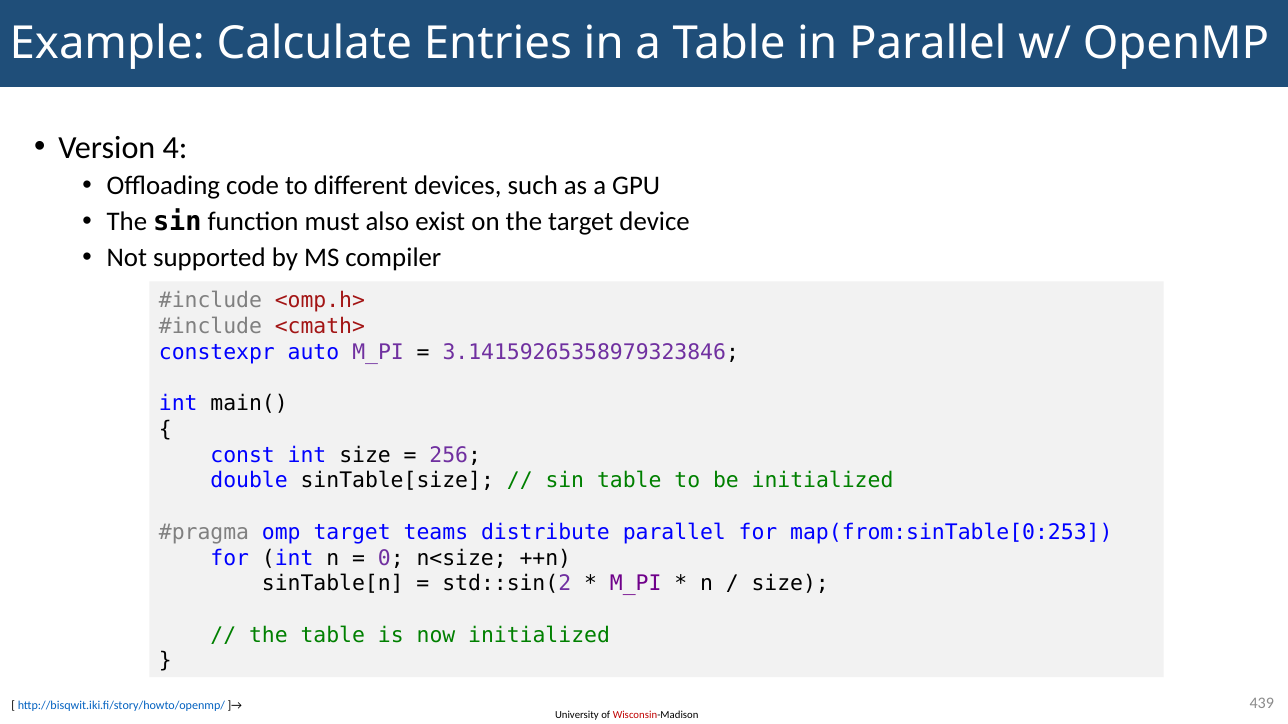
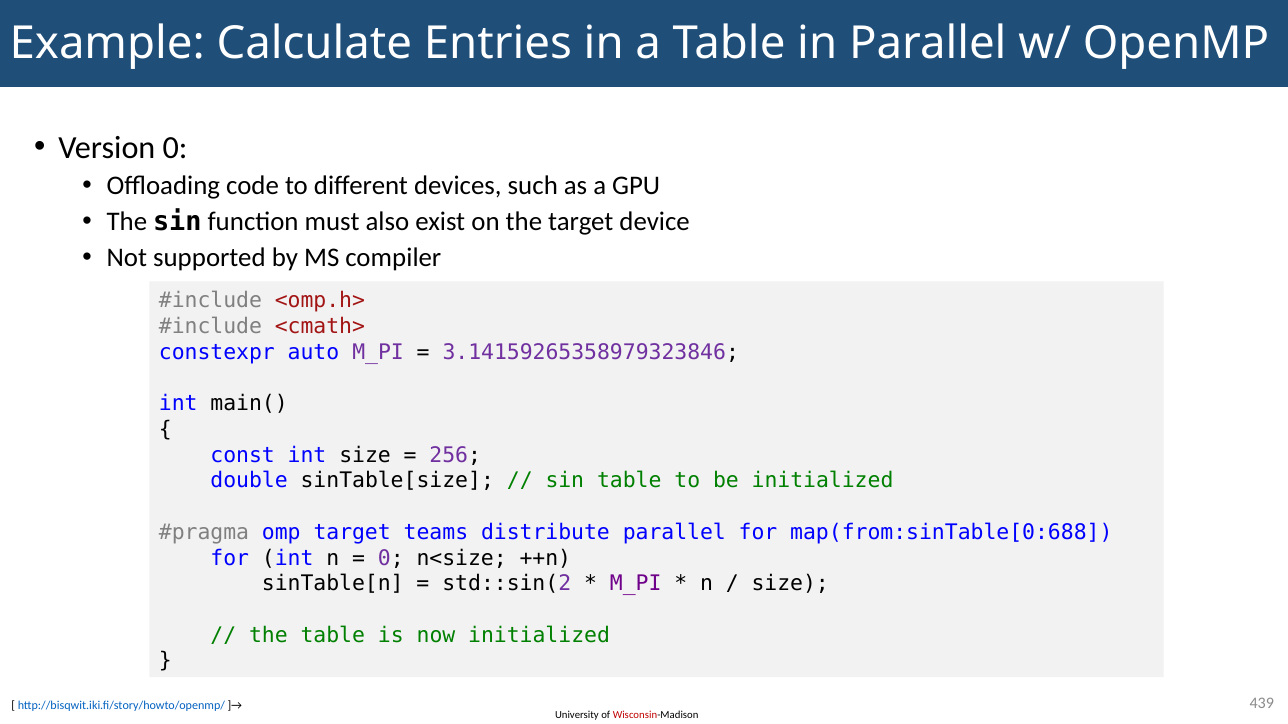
Version 4: 4 -> 0 (175, 148)
map(from:sinTable[0:253: map(from:sinTable[0:253 -> map(from:sinTable[0:688 (951, 533)
